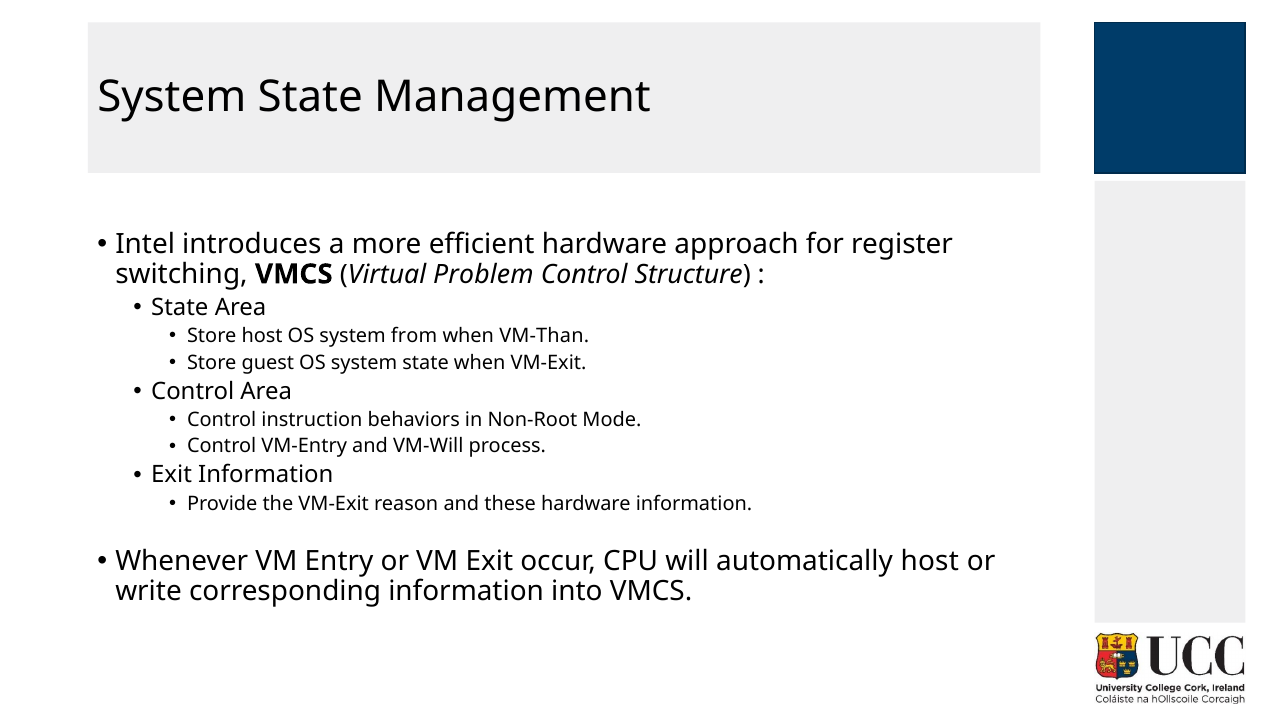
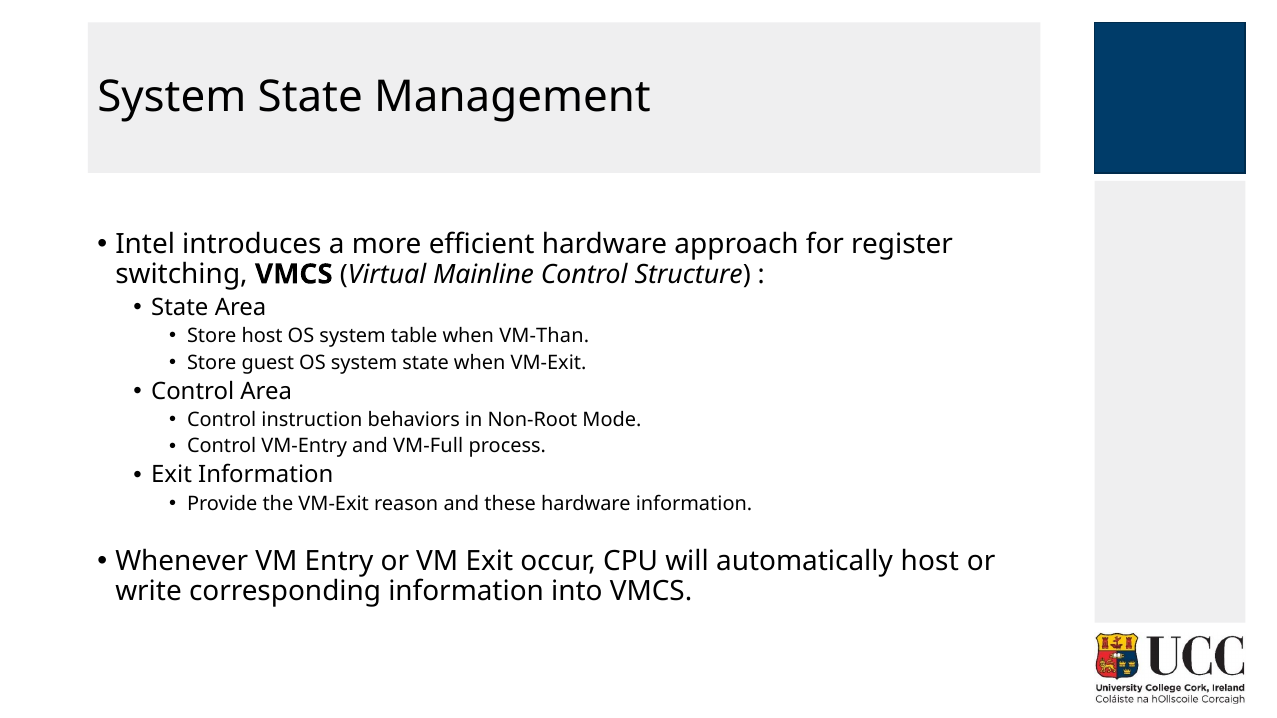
Problem: Problem -> Mainline (484, 275)
from: from -> table (414, 336)
VM-Will: VM-Will -> VM-Full (428, 447)
